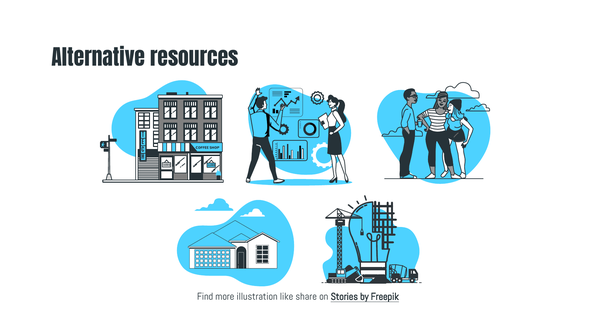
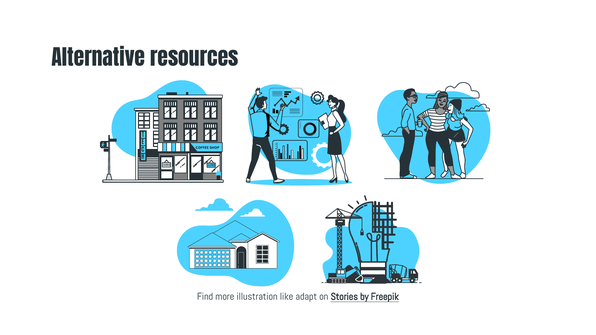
share: share -> adapt (306, 297)
